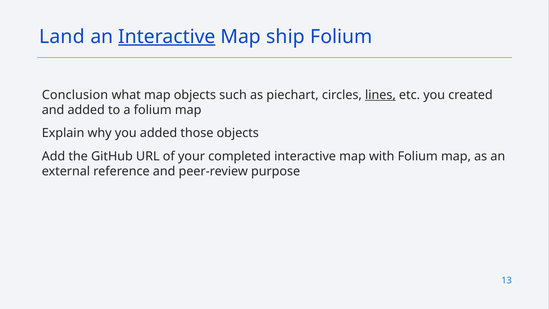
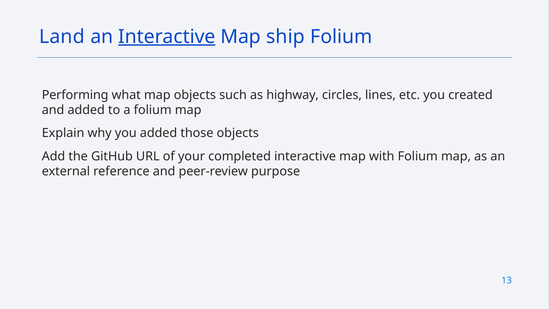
Conclusion: Conclusion -> Performing (75, 95)
piechart: piechart -> highway (293, 95)
lines underline: present -> none (380, 95)
